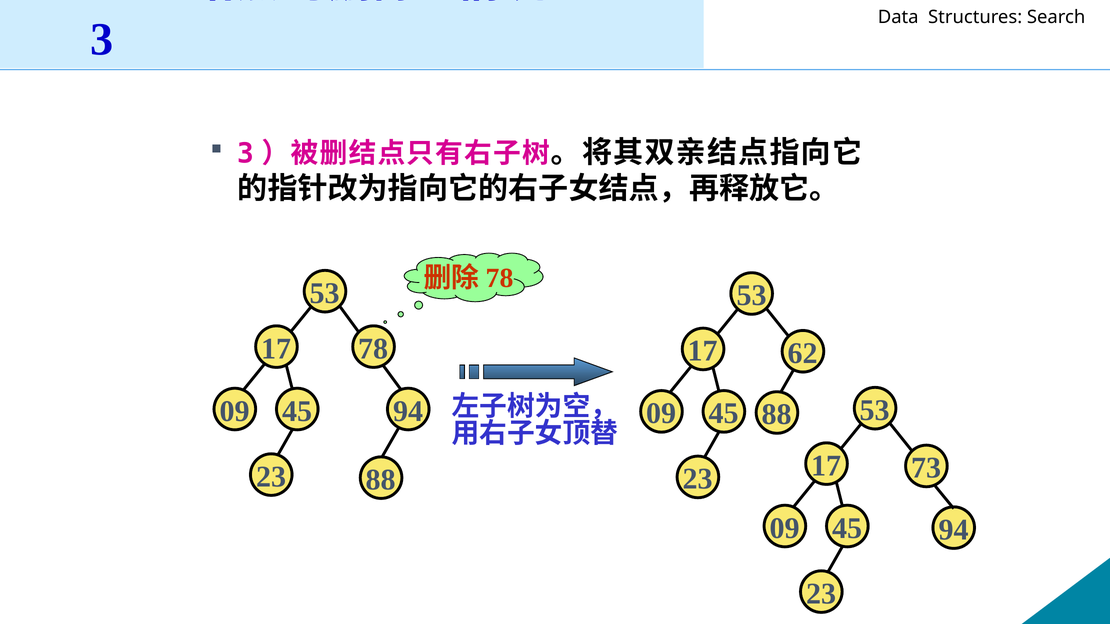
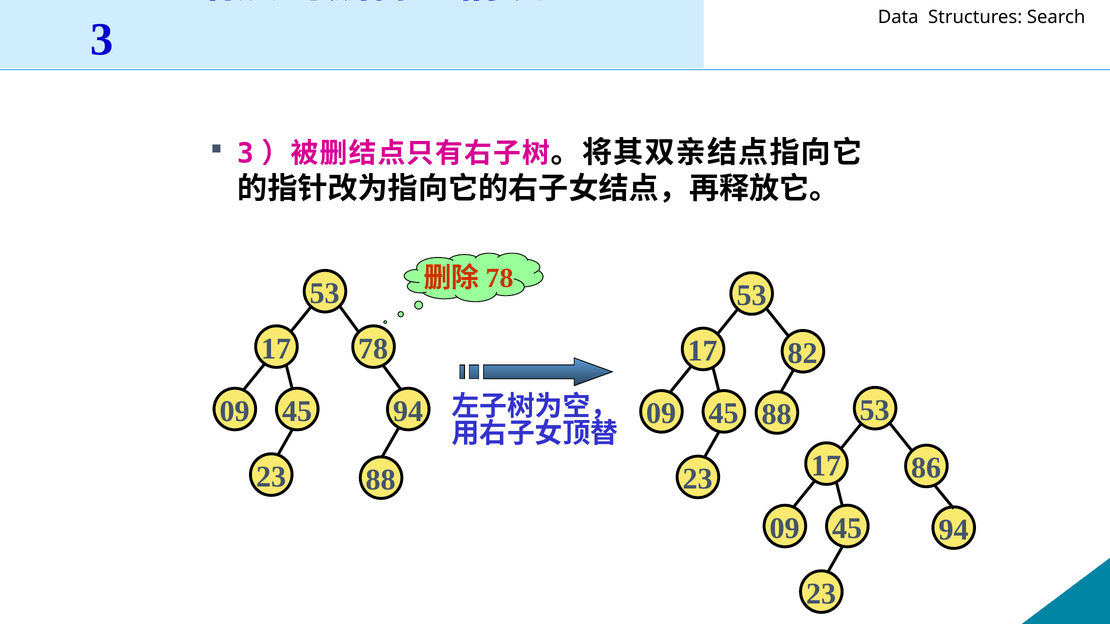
62: 62 -> 82 (803, 354)
73: 73 -> 86 (926, 468)
